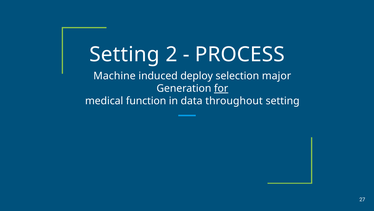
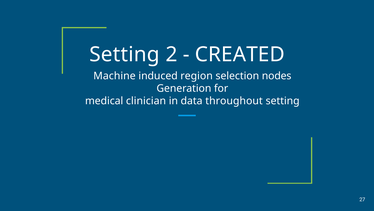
PROCESS: PROCESS -> CREATED (240, 54)
deploy: deploy -> region (197, 76)
major: major -> nodes (277, 76)
for underline: present -> none (221, 88)
function: function -> clinician (146, 101)
